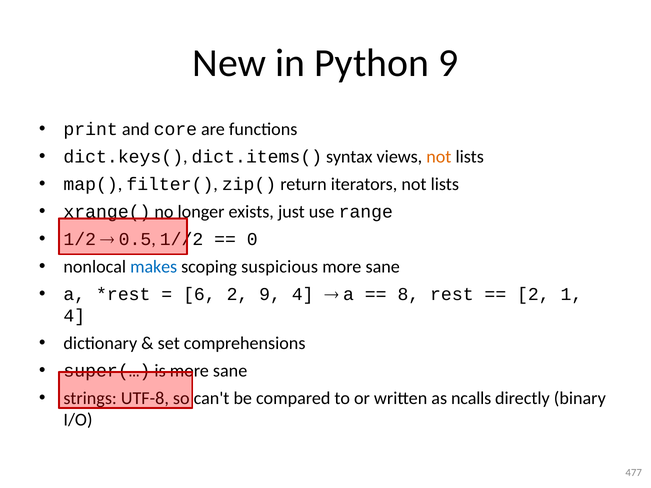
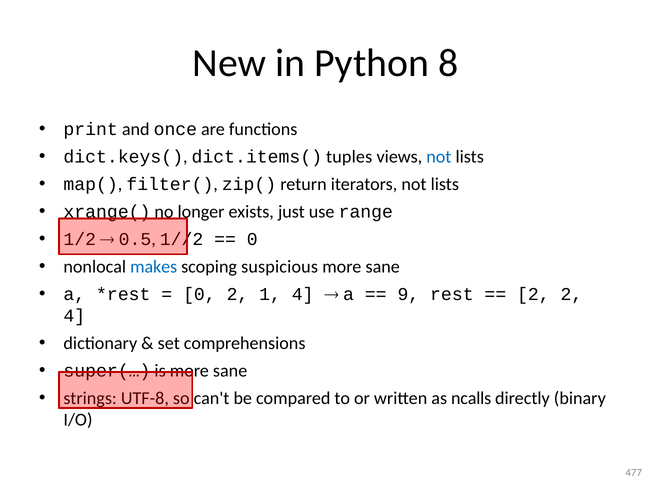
Python 9: 9 -> 8 (448, 63)
core: core -> once (175, 129)
syntax: syntax -> tuples (349, 157)
not colour: orange -> blue (439, 157)
6: 6 -> 0 (199, 294)
2 9: 9 -> 1 (270, 294)
8: 8 -> 9 (408, 294)
2 1: 1 -> 2 (571, 294)
